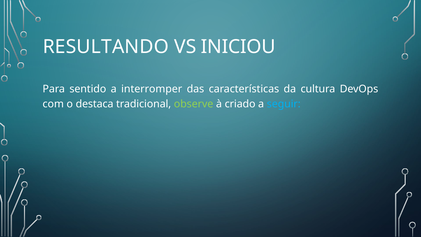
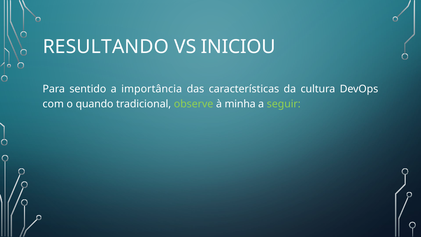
interromper: interromper -> importância (152, 89)
destaca: destaca -> quando (95, 104)
criado: criado -> minha (240, 104)
seguir colour: light blue -> light green (284, 104)
